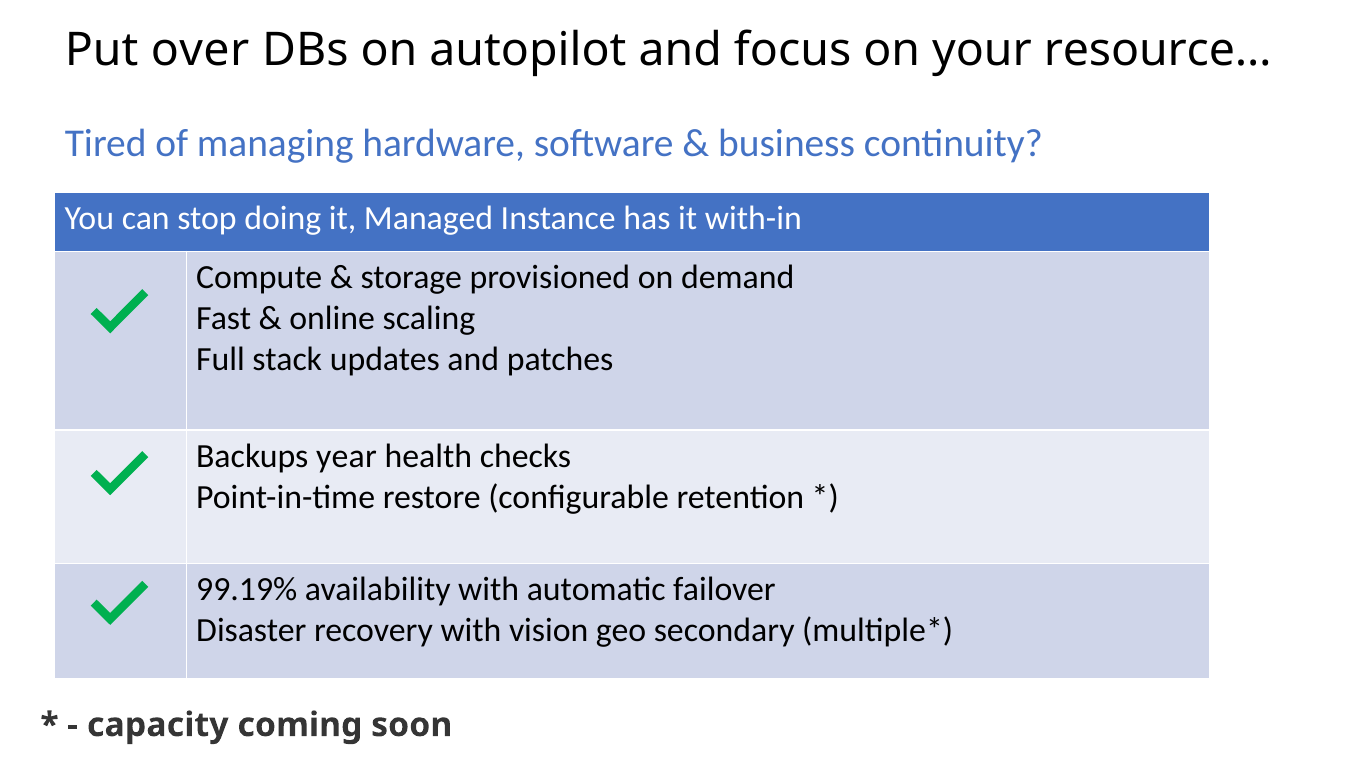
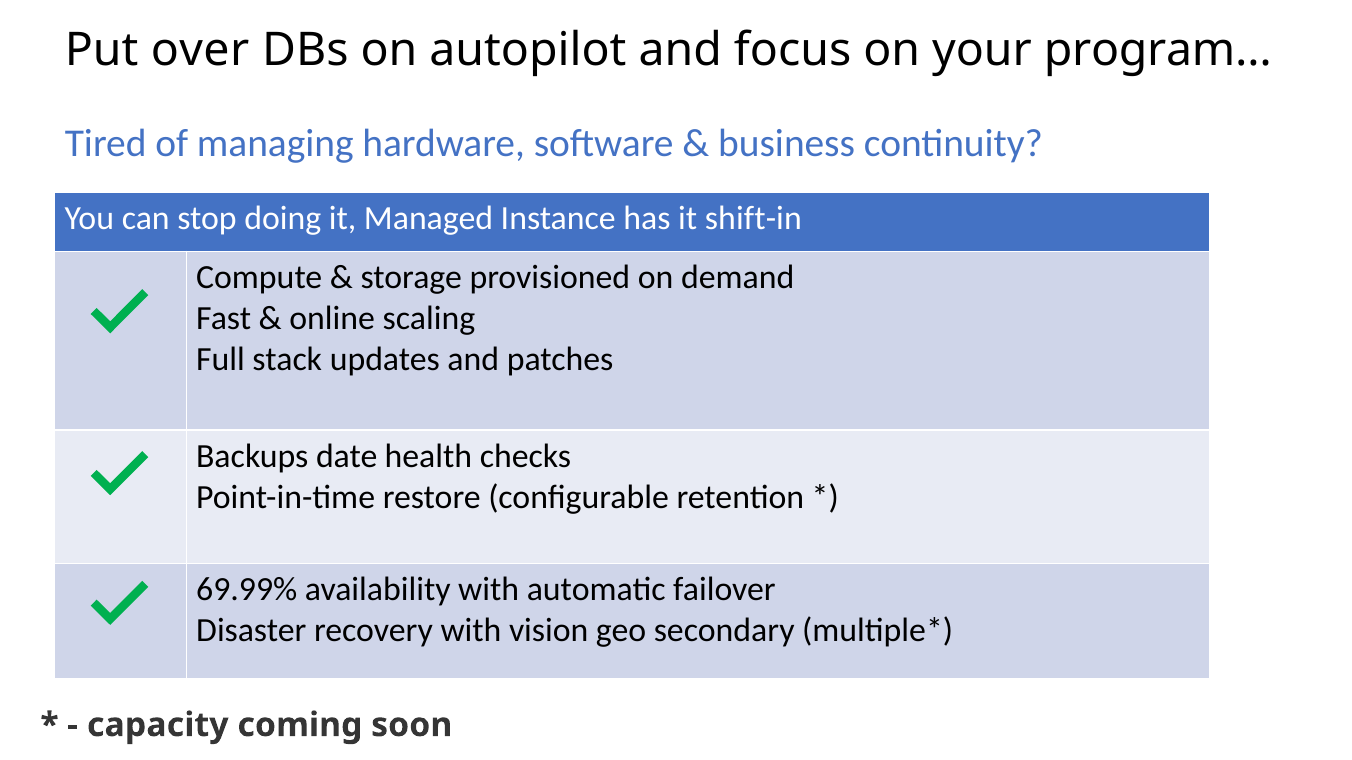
resource…: resource… -> program… (1158, 50)
with-in: with-in -> shift-in (753, 218)
year: year -> date (347, 456)
99.19%: 99.19% -> 69.99% (247, 590)
